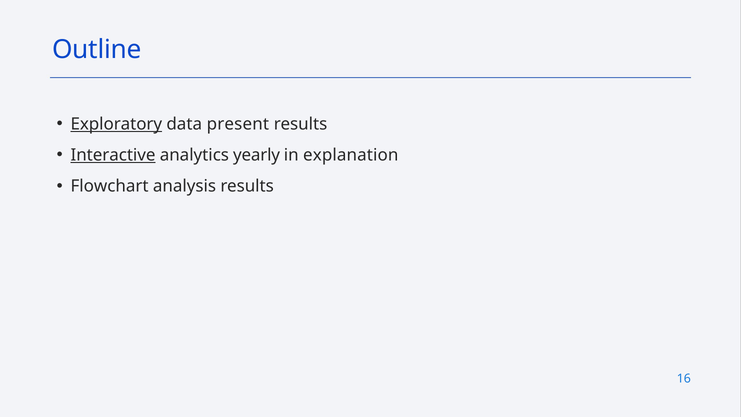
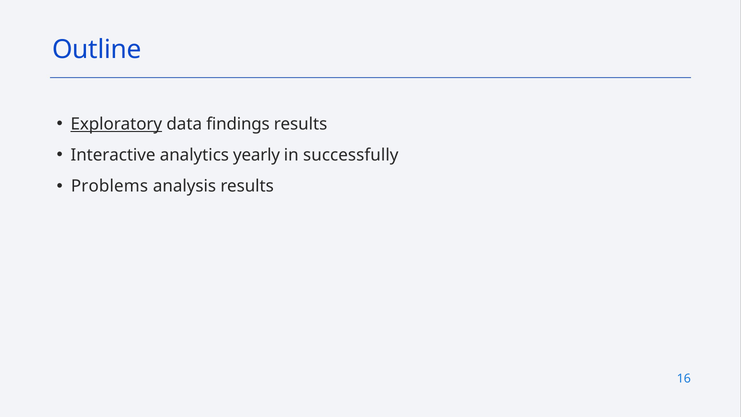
present: present -> findings (238, 124)
Interactive underline: present -> none (113, 155)
explanation: explanation -> successfully (351, 155)
Flowchart: Flowchart -> Problems (109, 186)
